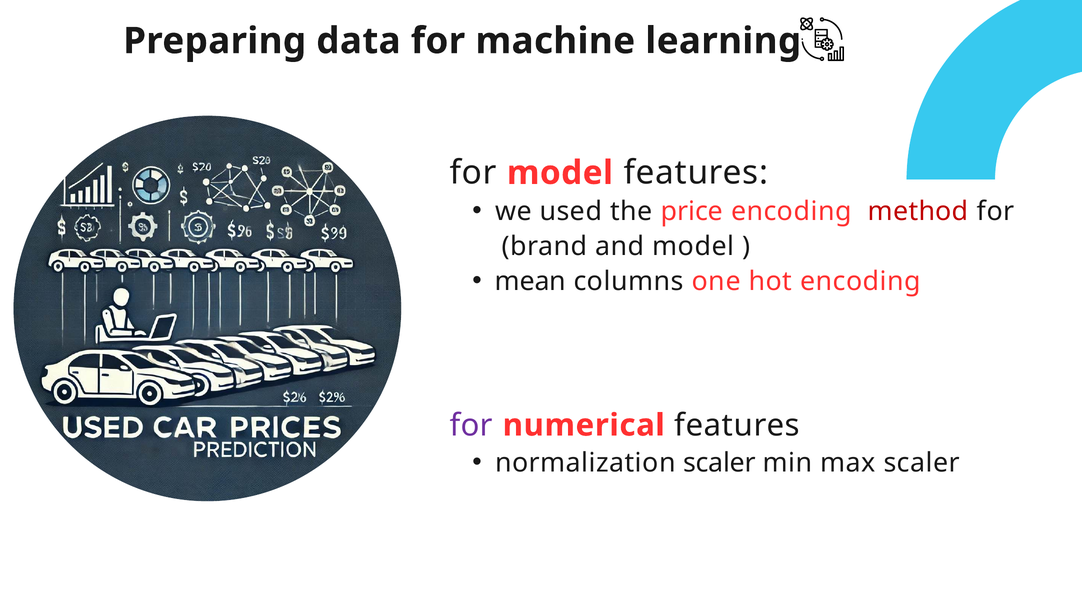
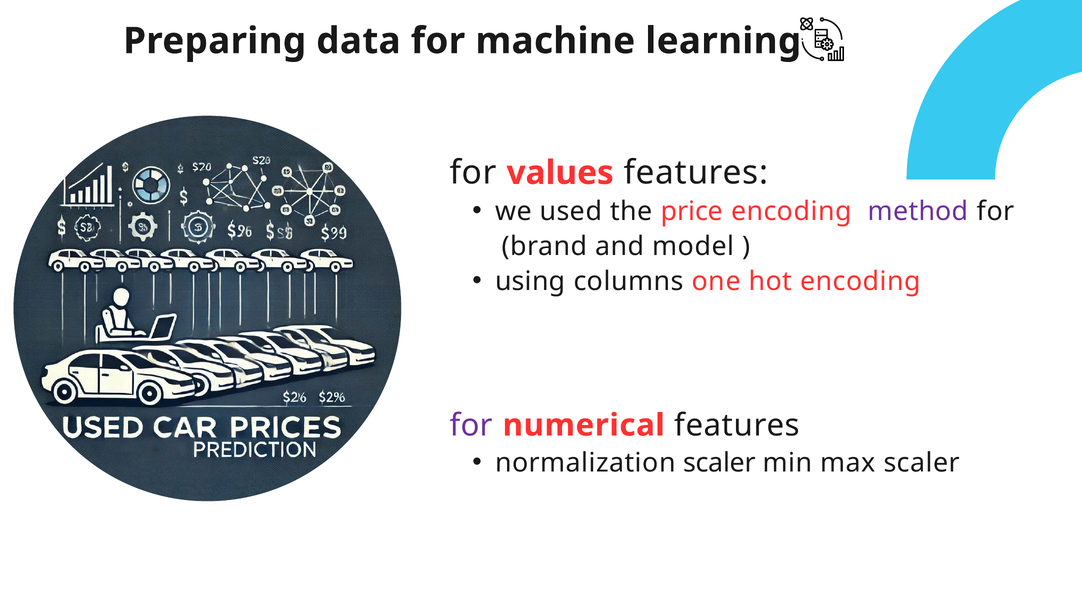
for model: model -> values (560, 173)
method colour: red -> purple (918, 212)
mean: mean -> using (530, 282)
